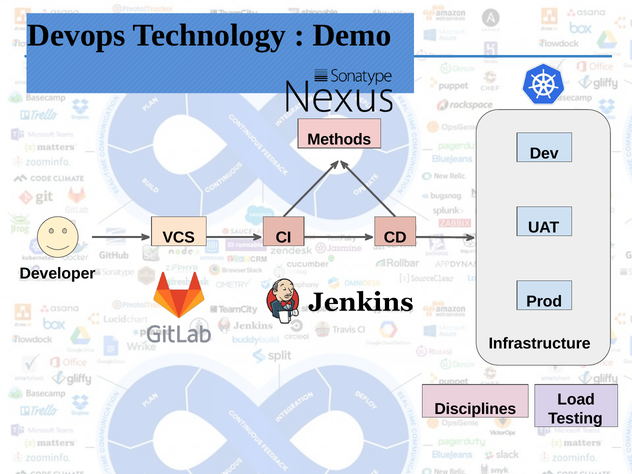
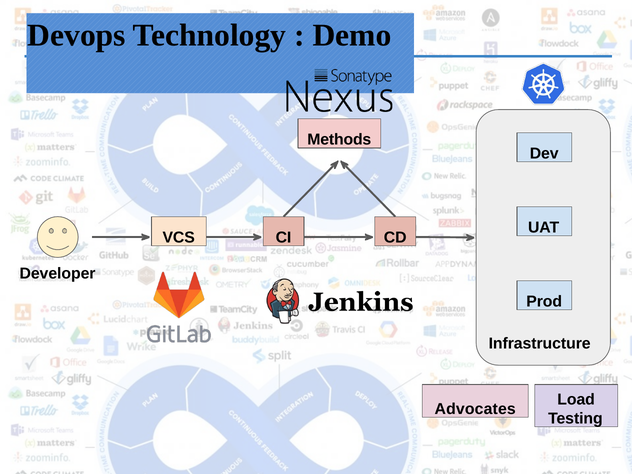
Disciplines: Disciplines -> Advocates (475, 409)
